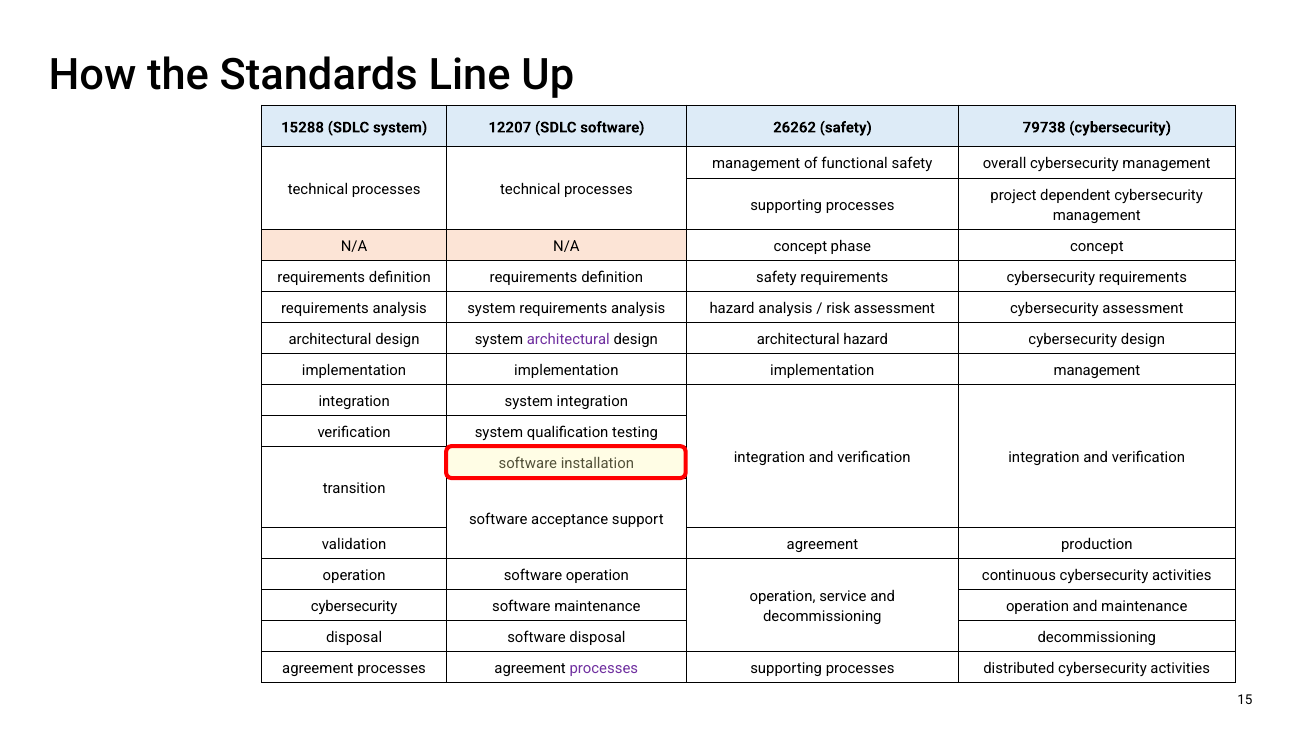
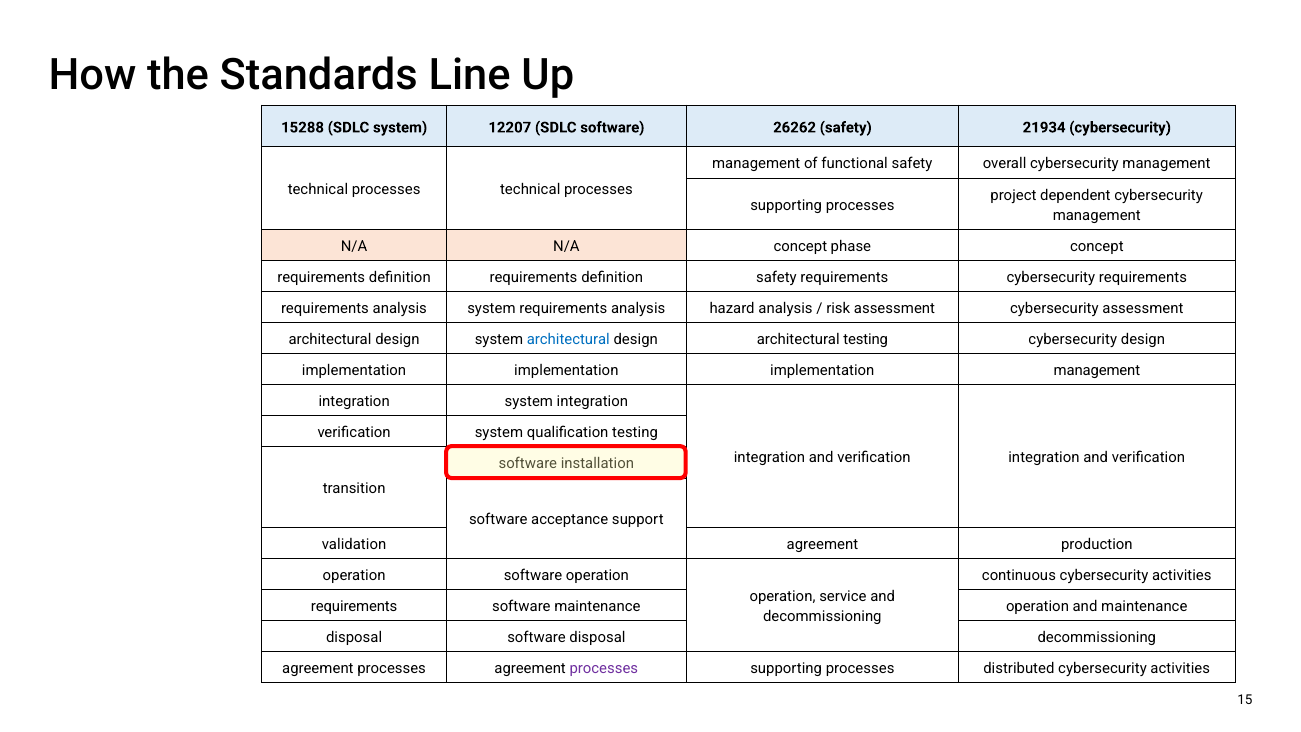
79738: 79738 -> 21934 (1044, 127)
architectural colour: purple -> blue (568, 340)
architectural hazard: hazard -> testing (866, 340)
cybersecurity: cybersecurity -> requirements (354, 606)
